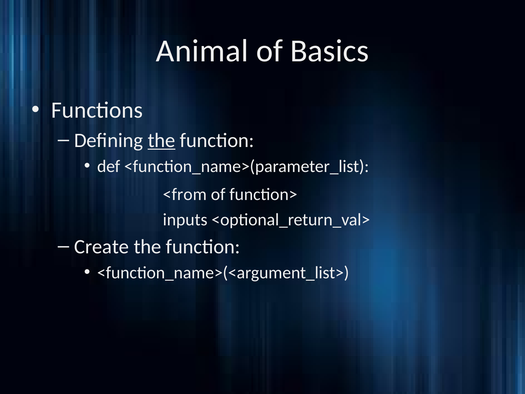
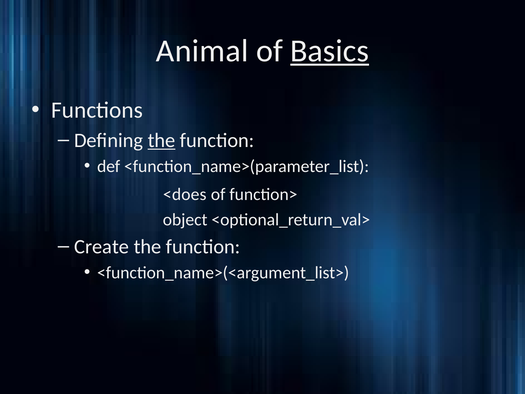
Basics underline: none -> present (330, 51)
<from: <from -> <does (185, 194)
inputs: inputs -> object (185, 219)
